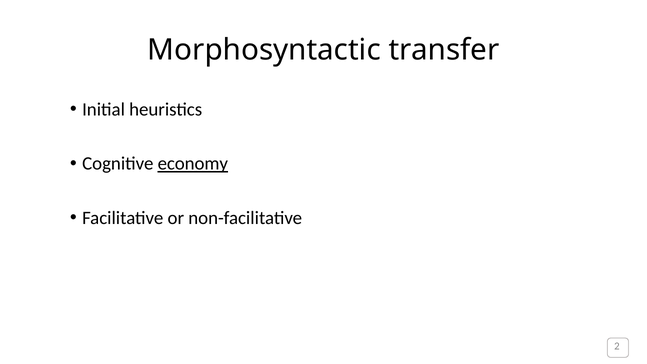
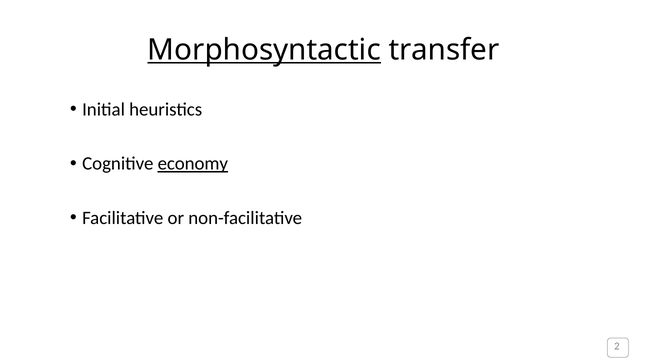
Morphosyntactic underline: none -> present (264, 50)
